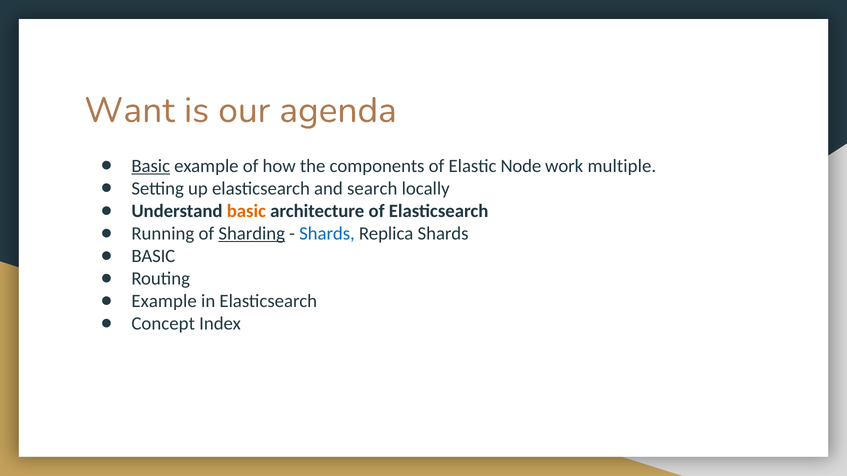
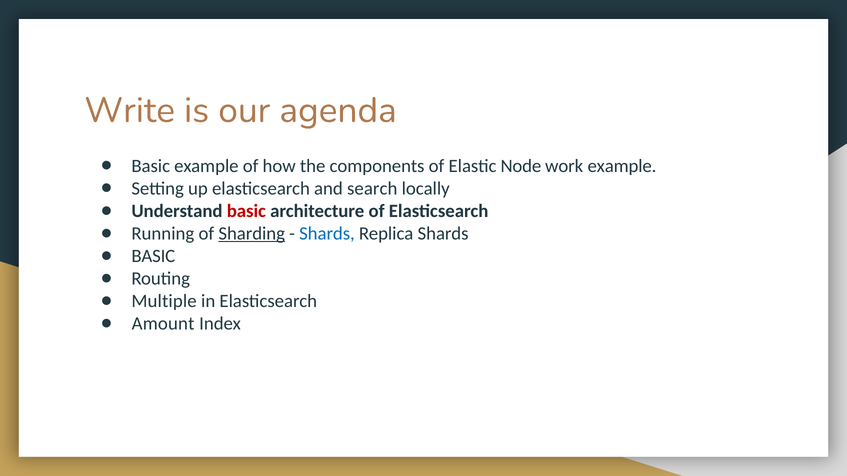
Want: Want -> Write (130, 110)
Basic underline: present -> none (151, 166)
work multiple: multiple -> example (622, 166)
basic colour: orange -> red (246, 211)
Example: Example -> Multiple (164, 301)
Concept: Concept -> Amount (163, 324)
